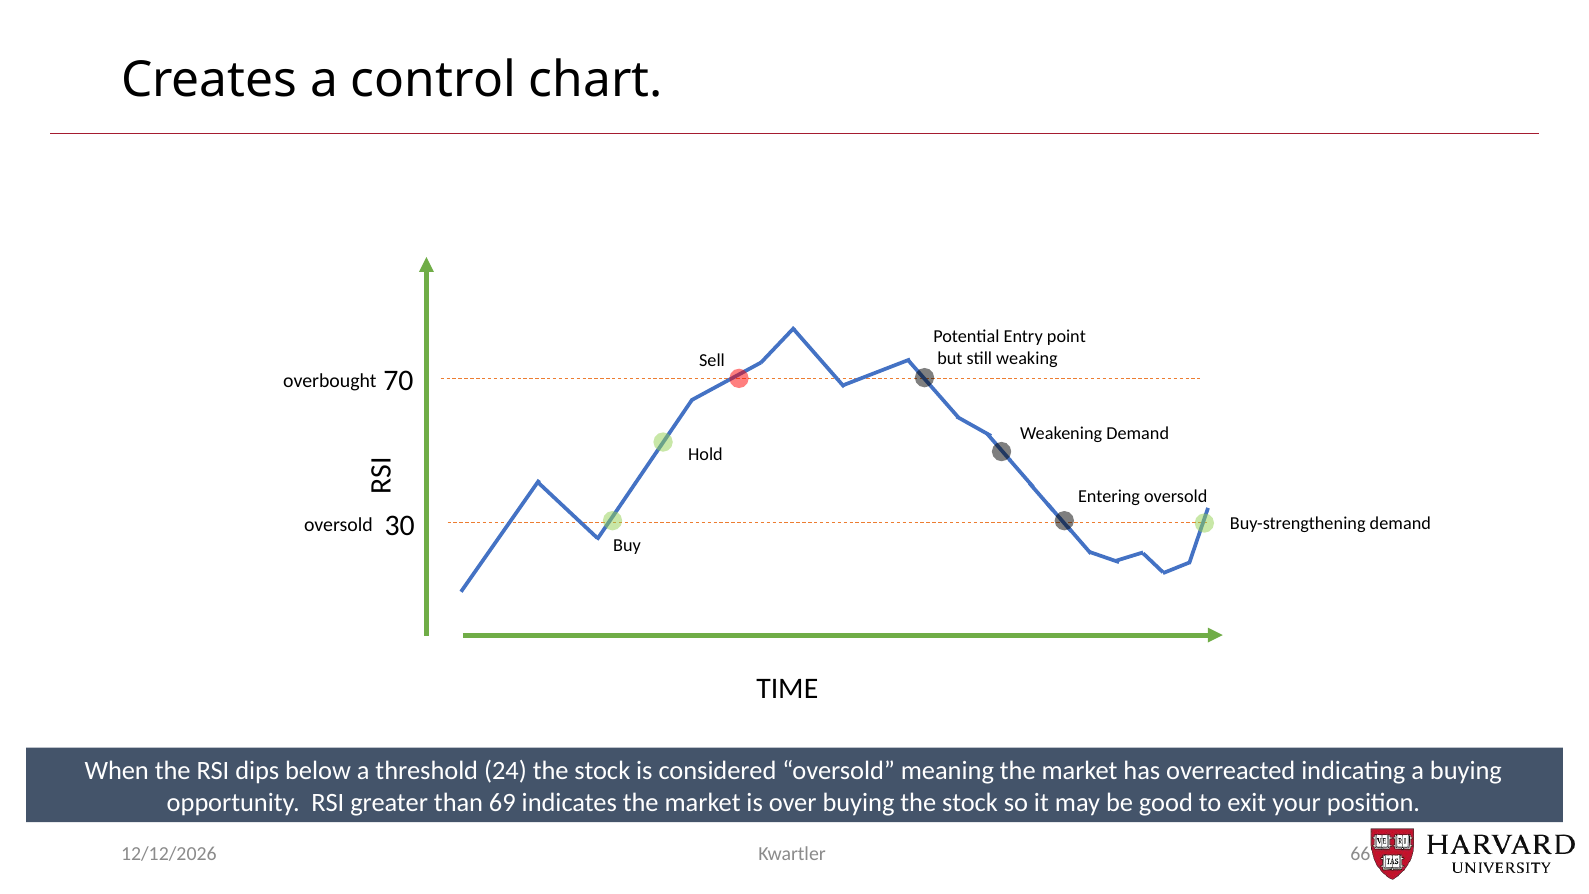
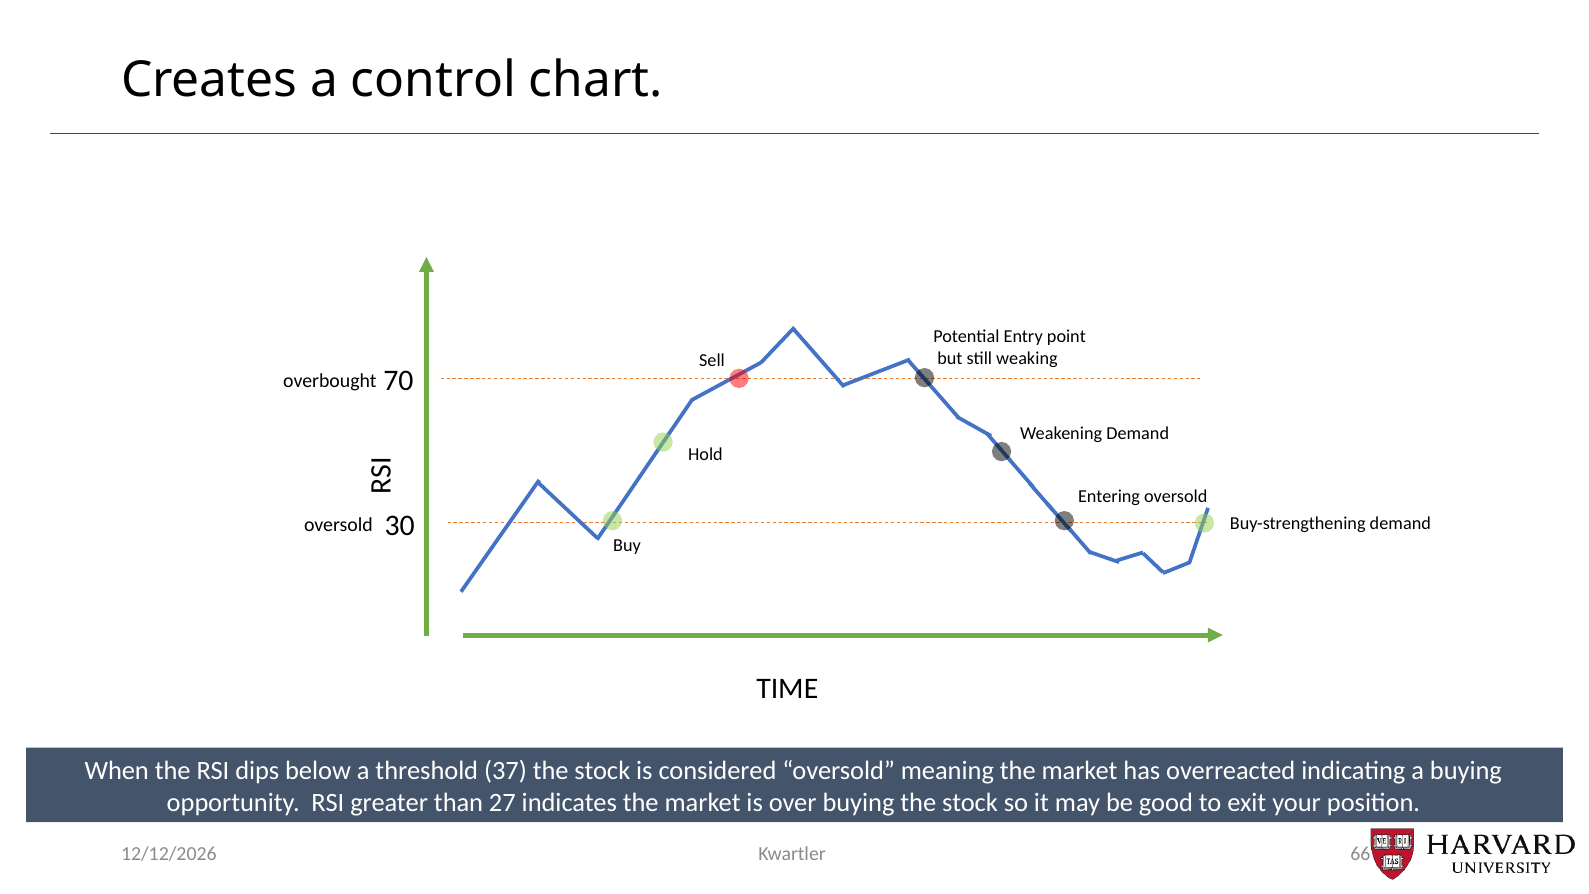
24: 24 -> 37 (505, 771)
69: 69 -> 27 (502, 802)
